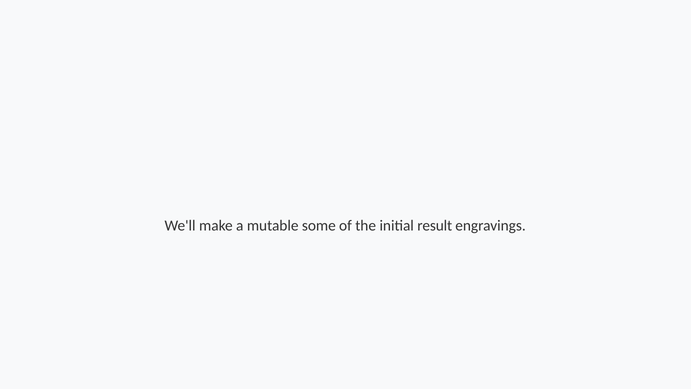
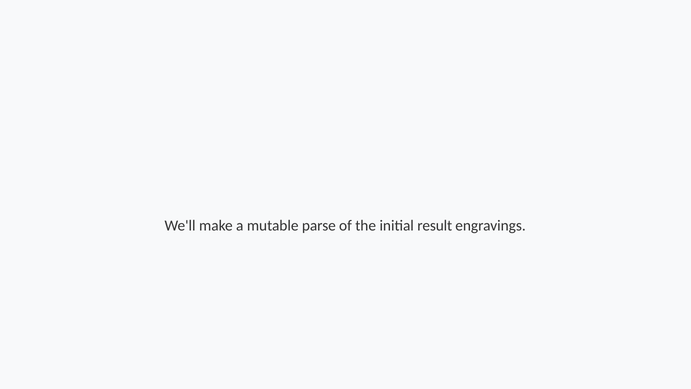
some: some -> parse (319, 226)
